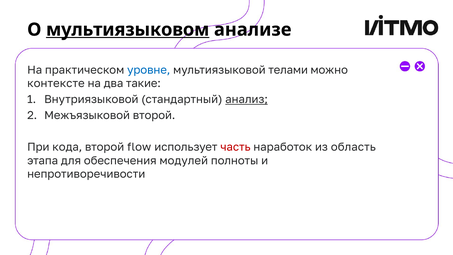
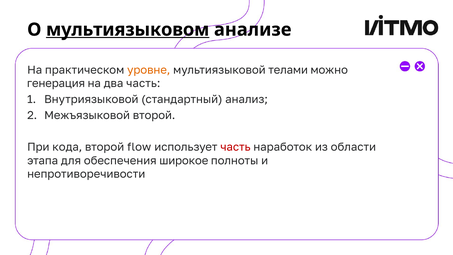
уровне colour: blue -> orange (149, 70)
контексте: контексте -> генерация (56, 83)
два такие: такие -> часть (143, 83)
анализ underline: present -> none (247, 99)
область: область -> области (353, 147)
модулей: модулей -> широкое (184, 161)
